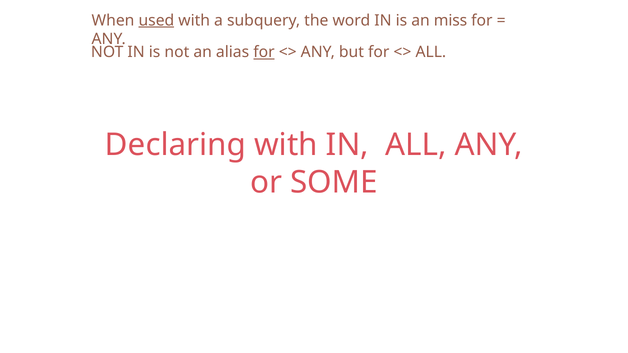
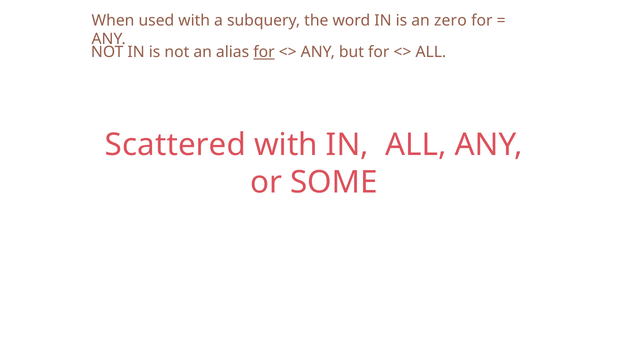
used underline: present -> none (156, 20)
miss: miss -> zero (450, 20)
Declaring: Declaring -> Scattered (175, 145)
